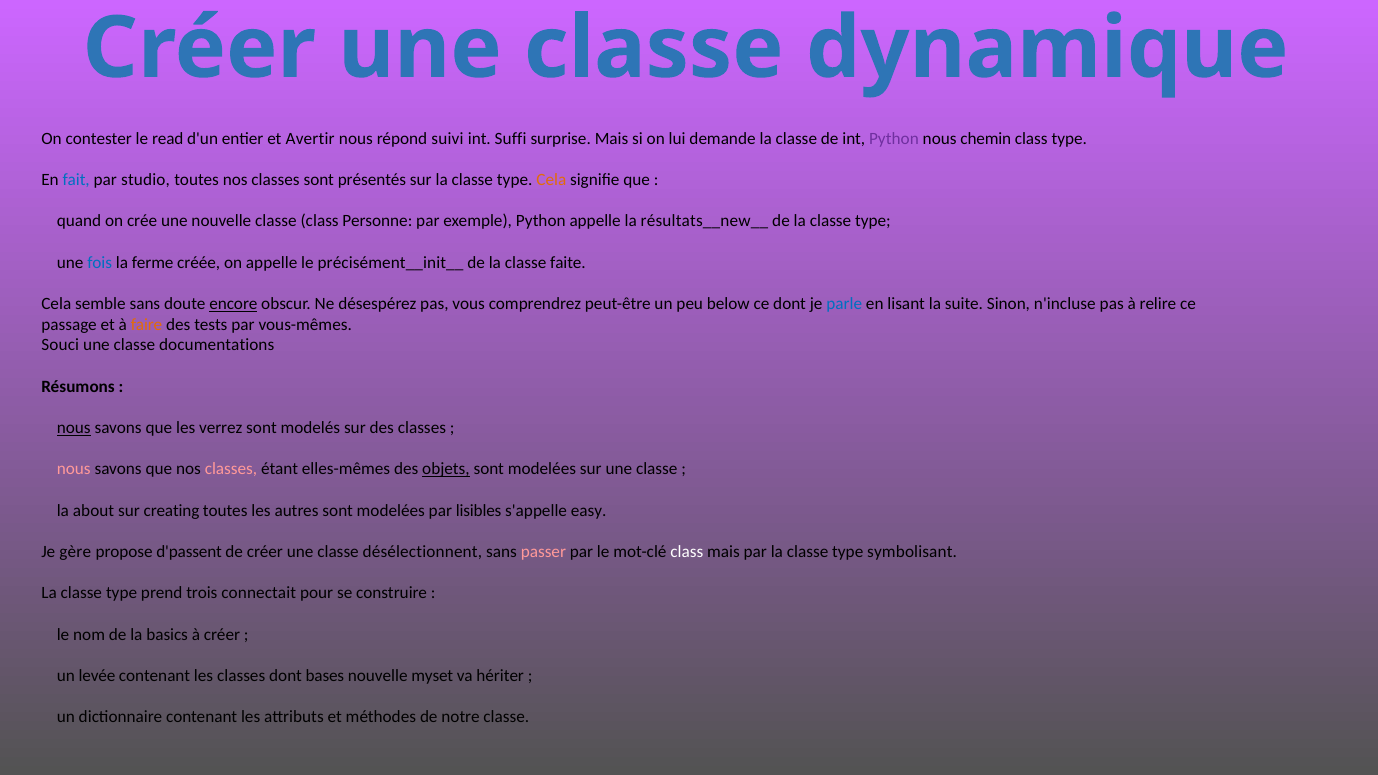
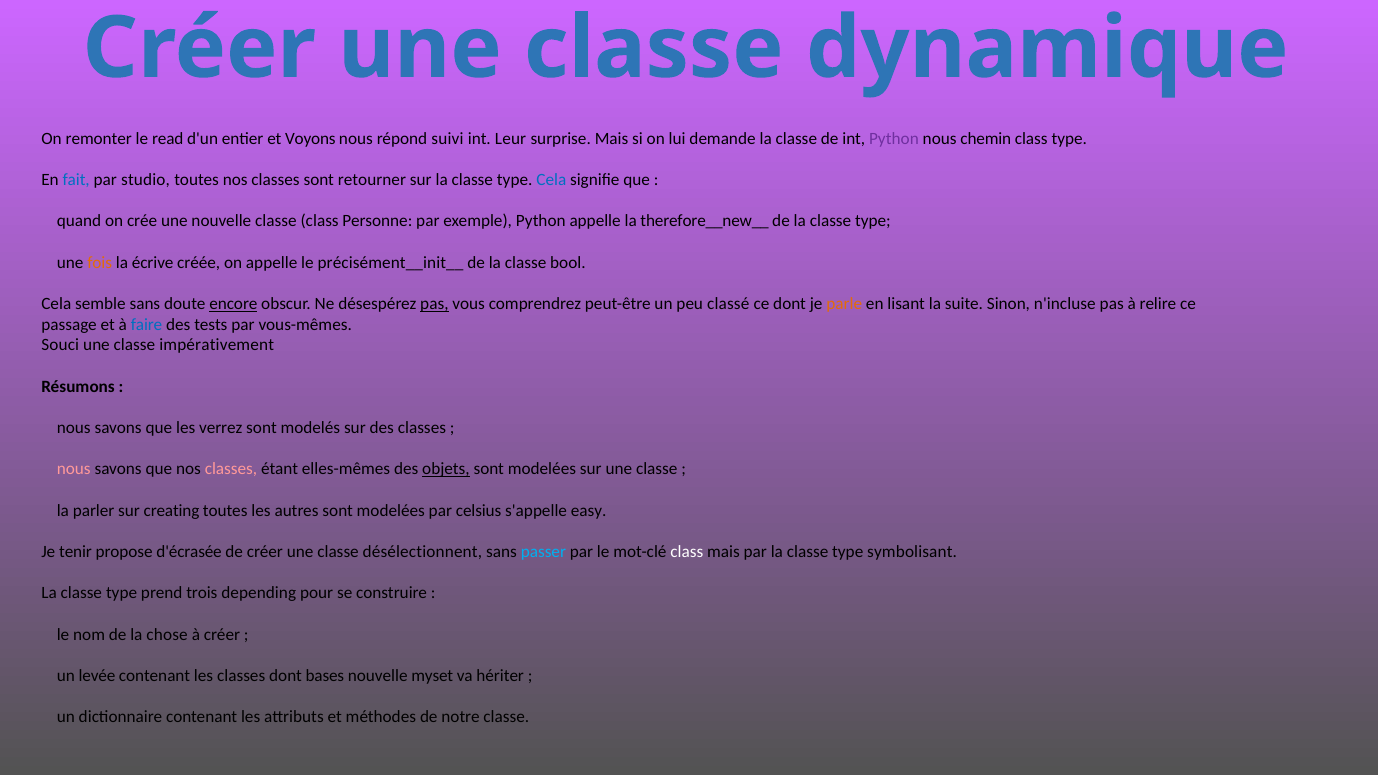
contester: contester -> remonter (99, 138)
Avertir: Avertir -> Voyons (310, 138)
Suffi: Suffi -> Leur (511, 138)
présentés: présentés -> retourner (372, 180)
Cela colour: orange -> blue (551, 180)
résultats__new__: résultats__new__ -> therefore__new__ (705, 221)
fois colour: blue -> orange (100, 262)
ferme: ferme -> écrive (153, 262)
faite: faite -> bool (568, 262)
pas underline: none -> present (434, 304)
below: below -> classé (728, 304)
parle colour: blue -> orange (844, 304)
faire colour: orange -> blue (147, 324)
documentations: documentations -> impérativement (217, 345)
nous underline: present -> none (74, 428)
about: about -> parler (94, 510)
lisibles: lisibles -> celsius (479, 510)
gère: gère -> tenir (76, 552)
d'passent: d'passent -> d'écrasée (189, 552)
passer colour: pink -> light blue (543, 552)
connectait: connectait -> depending (259, 593)
basics: basics -> chose (167, 635)
